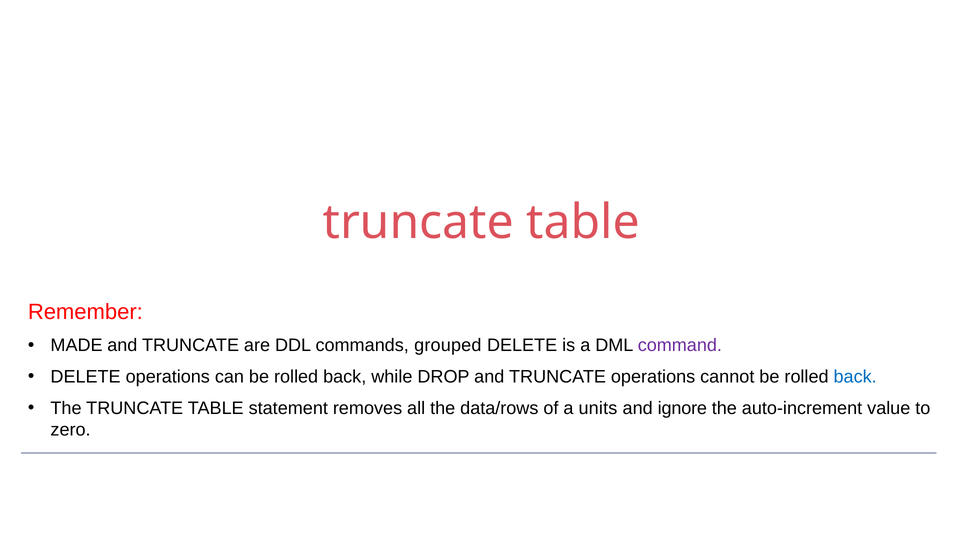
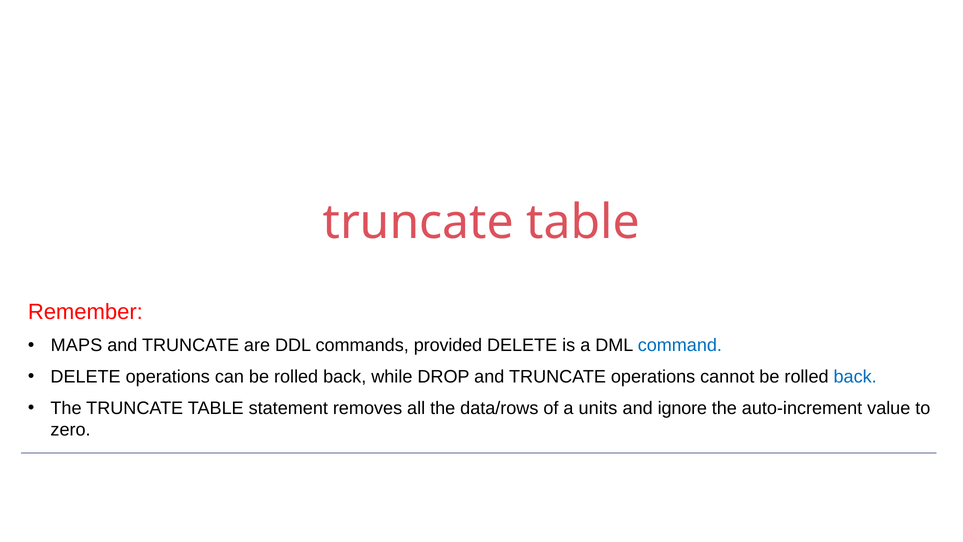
MADE: MADE -> MAPS (76, 345)
grouped: grouped -> provided (448, 345)
command colour: purple -> blue (680, 345)
